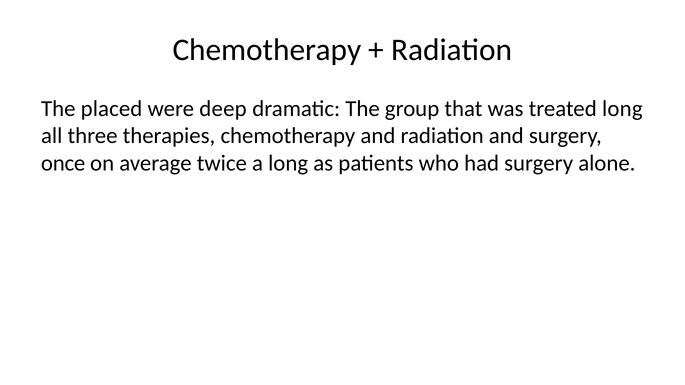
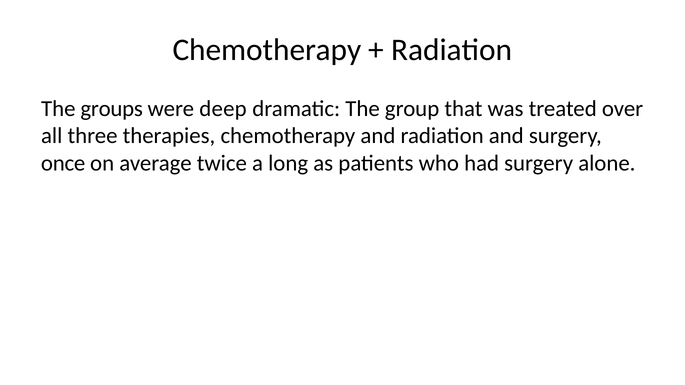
placed: placed -> groups (112, 109)
treated long: long -> over (623, 109)
